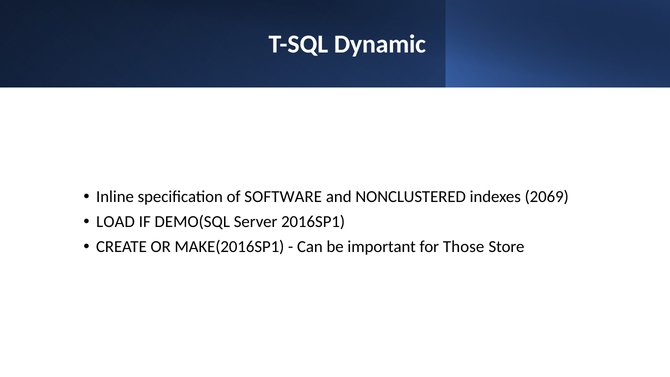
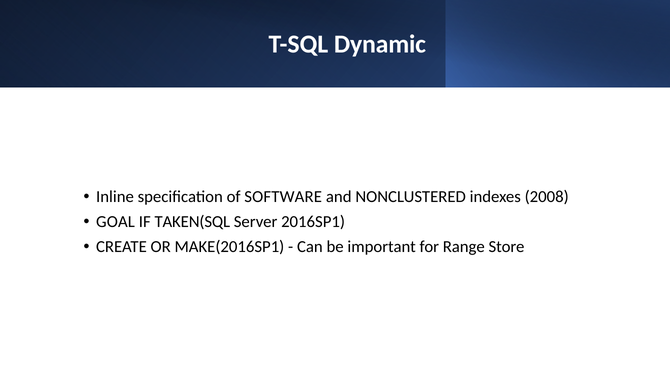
2069: 2069 -> 2008 (547, 197)
LOAD: LOAD -> GOAL (116, 222)
DEMO(SQL: DEMO(SQL -> TAKEN(SQL (192, 222)
Those: Those -> Range (464, 247)
